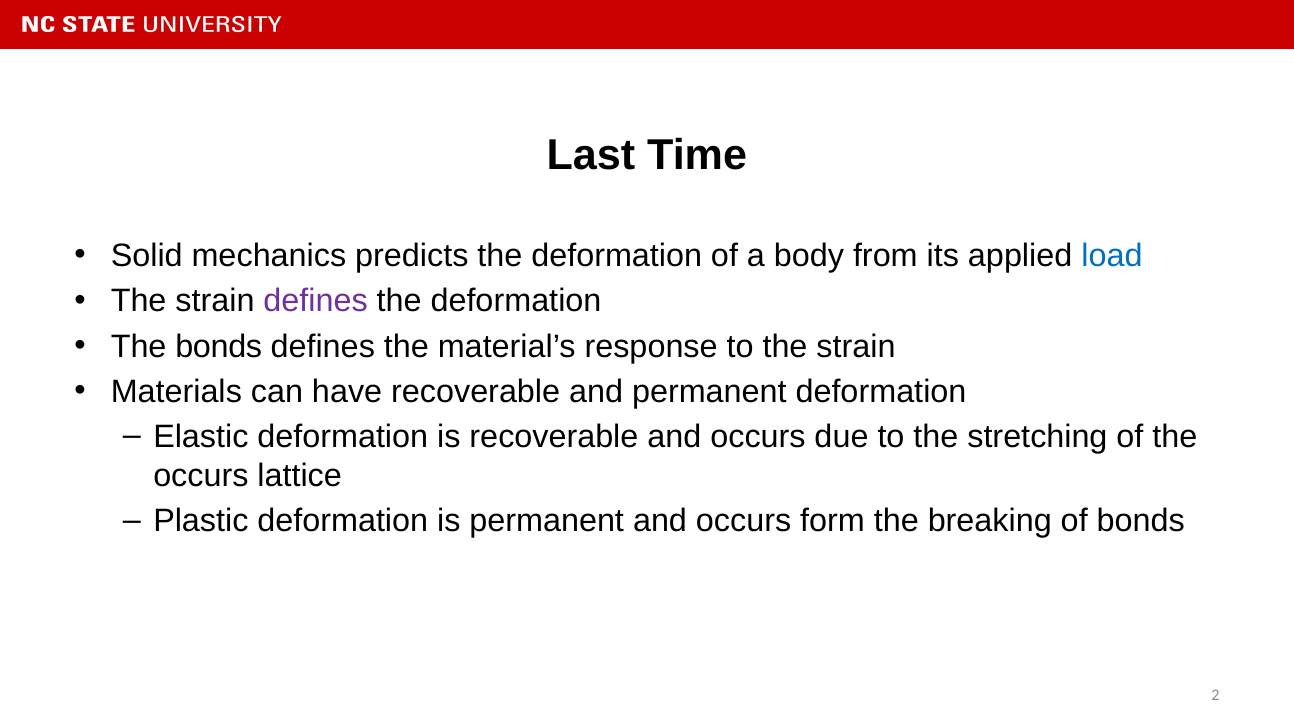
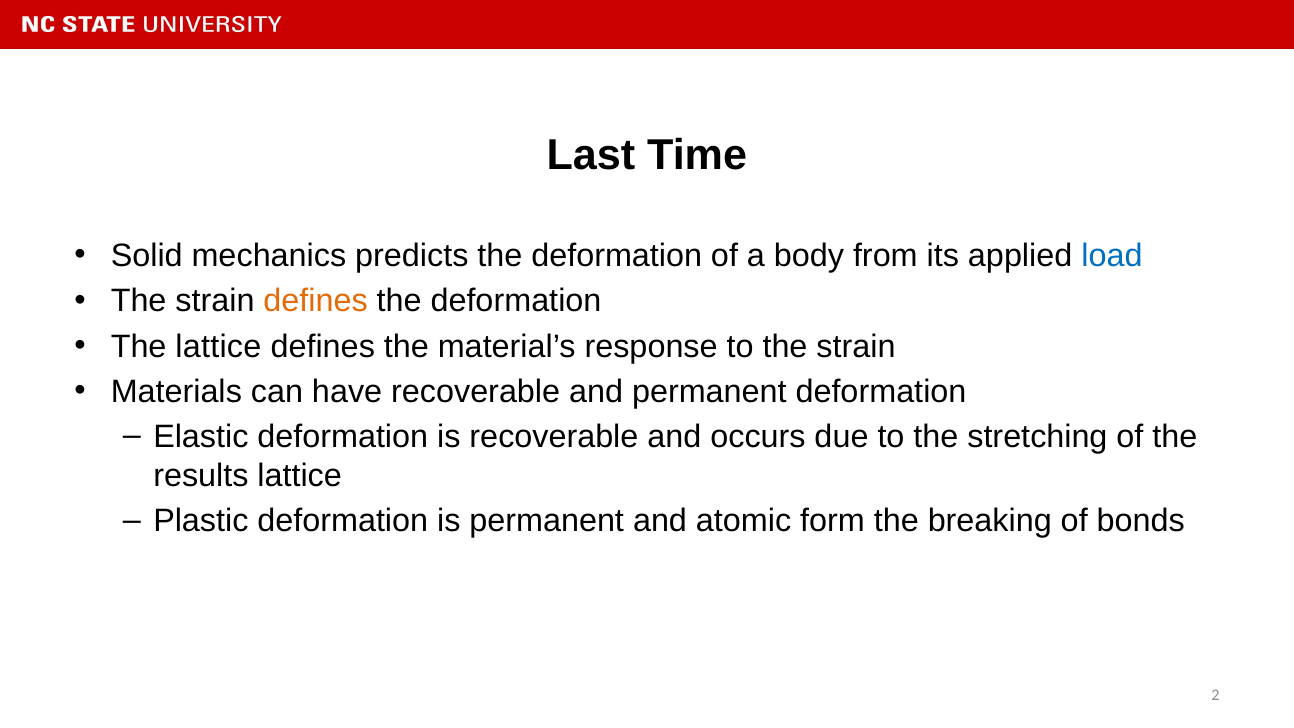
defines colour: purple -> orange (316, 301)
The bonds: bonds -> lattice (218, 346)
occurs: occurs -> results (201, 476)
permanent and occurs: occurs -> atomic (744, 521)
